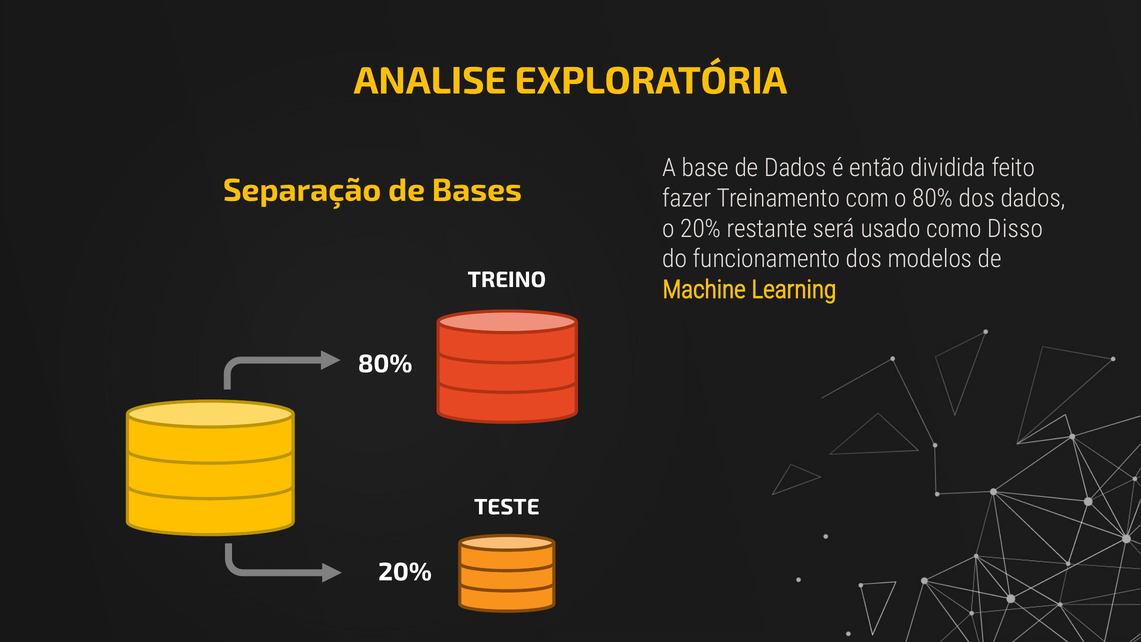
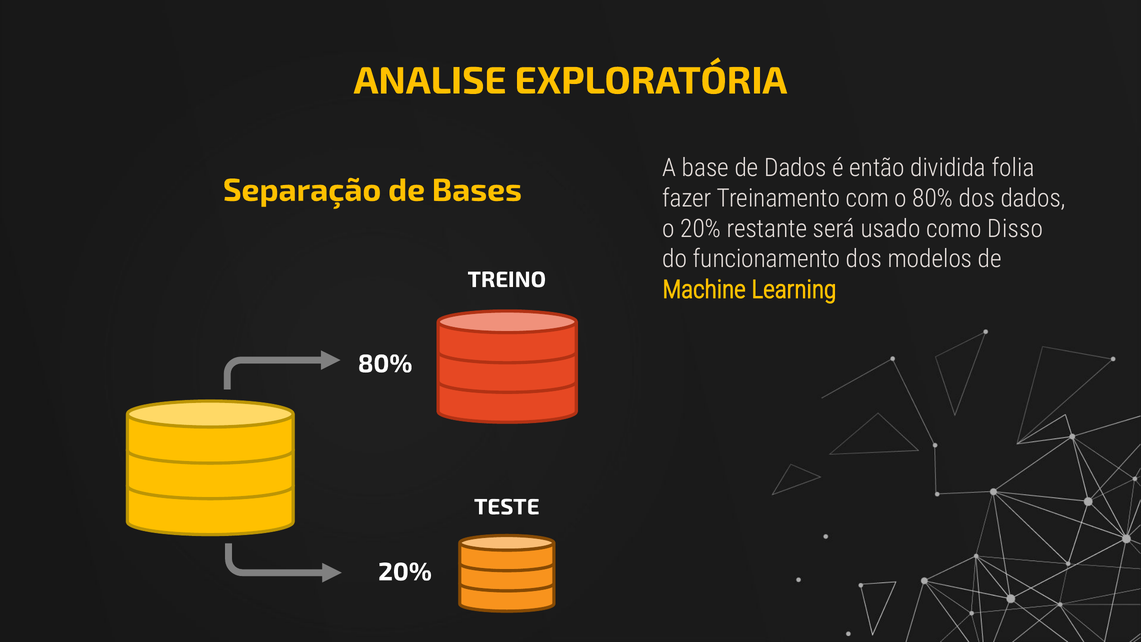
feito: feito -> folia (1013, 168)
